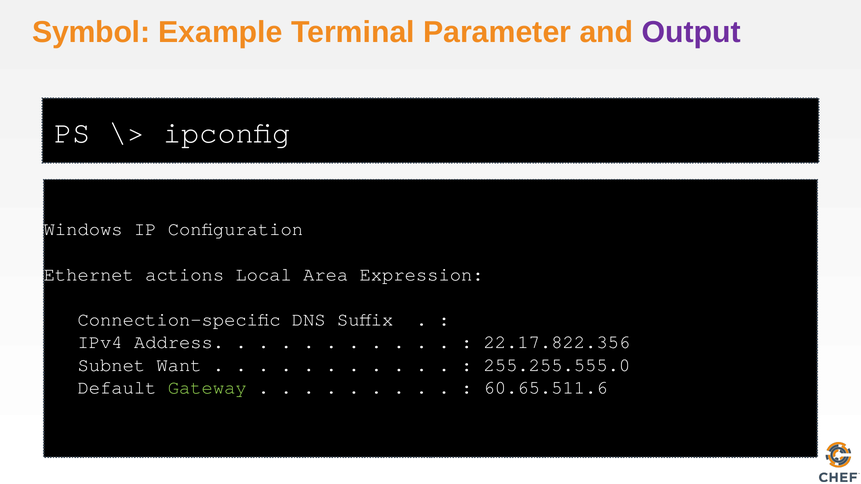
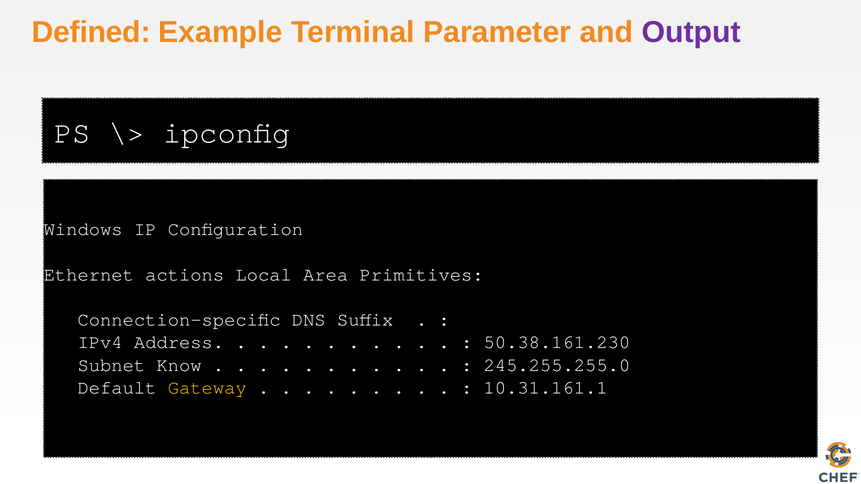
Symbol: Symbol -> Defined (91, 32)
Expression: Expression -> Primitives (422, 275)
22.17.822.356: 22.17.822.356 -> 50.38.161.230 (557, 342)
Want: Want -> Know (179, 365)
255.255.555.0: 255.255.555.0 -> 245.255.255.0 (557, 365)
Gateway colour: light green -> yellow (207, 388)
60.65.511.6: 60.65.511.6 -> 10.31.161.1 (546, 388)
